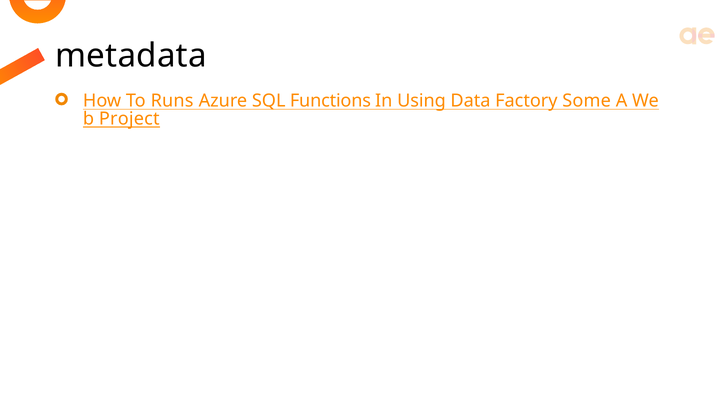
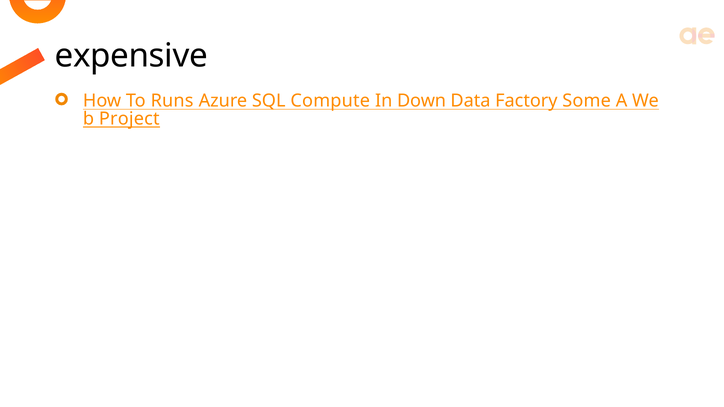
metadata: metadata -> expensive (131, 56)
Functions: Functions -> Compute (330, 101)
Using: Using -> Down (422, 101)
